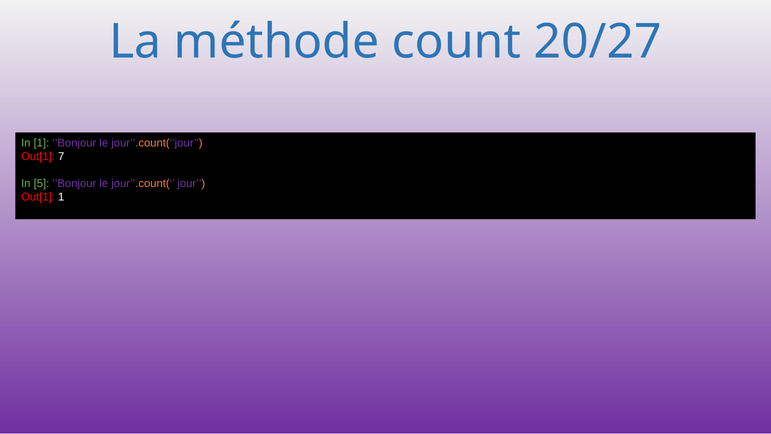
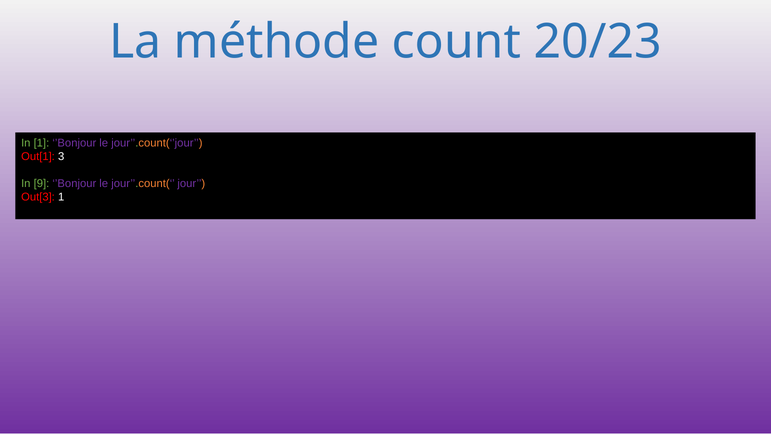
20/27: 20/27 -> 20/23 (598, 42)
7: 7 -> 3 (61, 156)
5: 5 -> 9 (41, 183)
Out[1: Out[1 -> Out[3 (38, 197)
